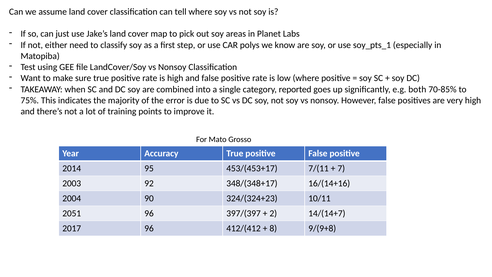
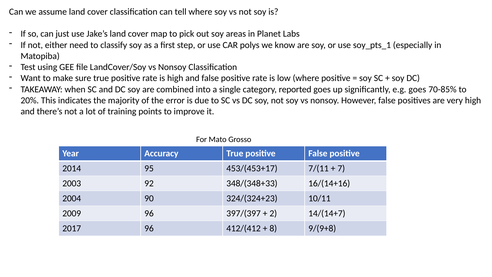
e.g both: both -> goes (417, 89)
75%: 75% -> 20% (30, 100)
348/(348+17: 348/(348+17 -> 348/(348+33 (252, 183)
2051: 2051 -> 2009 (72, 213)
